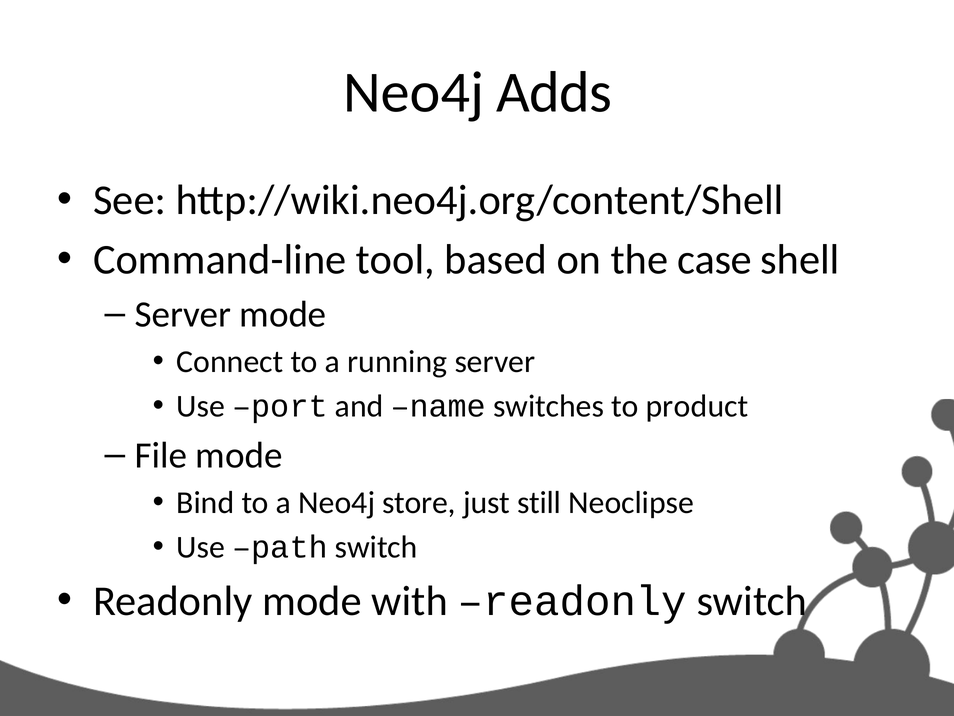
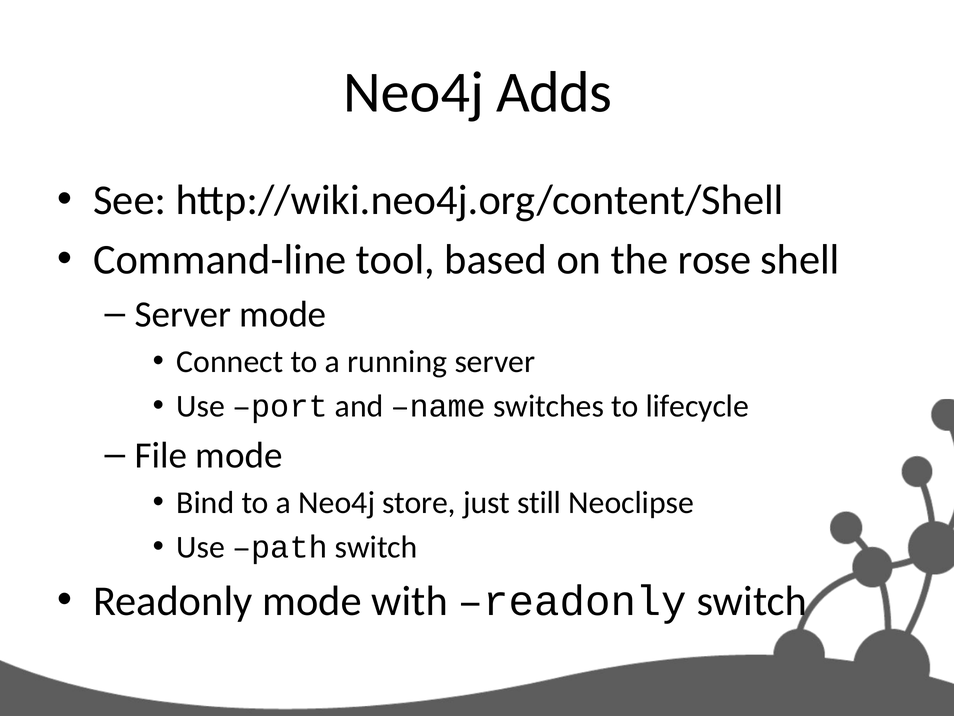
case: case -> rose (714, 260)
product: product -> lifecycle (697, 406)
